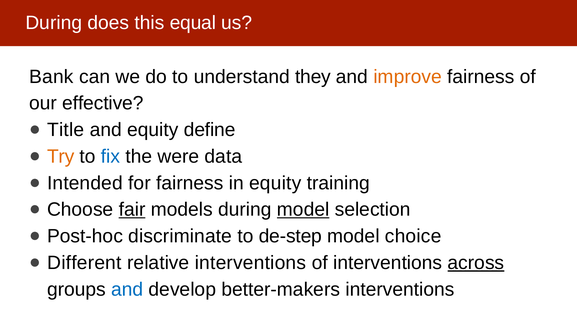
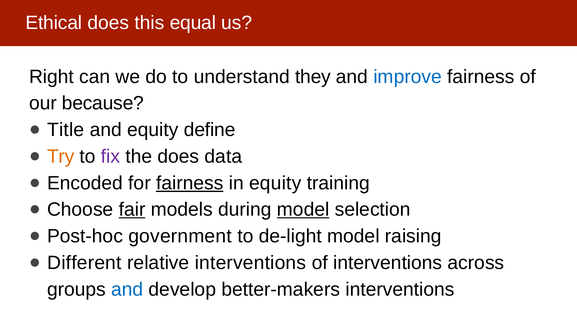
During: During -> Ethical (54, 23)
Bank: Bank -> Right (51, 77)
improve colour: orange -> blue (408, 77)
effective: effective -> because (103, 103)
fix colour: blue -> purple (110, 156)
the were: were -> does (178, 156)
Intended: Intended -> Encoded (85, 183)
fairness underline: none -> present (190, 183)
discriminate: discriminate -> government (180, 236)
de-step: de-step -> de-light (290, 236)
choice: choice -> raising (413, 236)
across underline: present -> none (476, 262)
